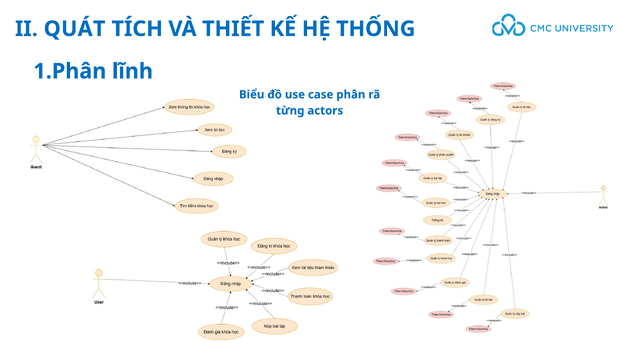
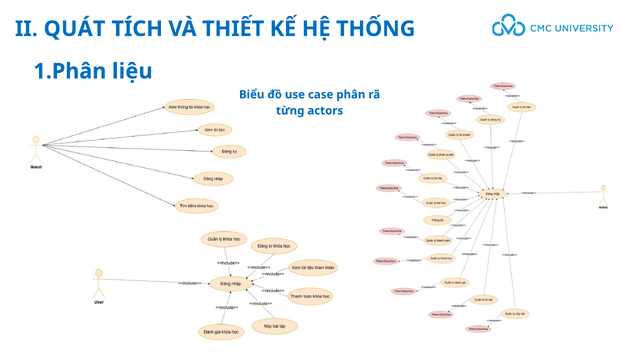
lĩnh: lĩnh -> liệu (132, 71)
